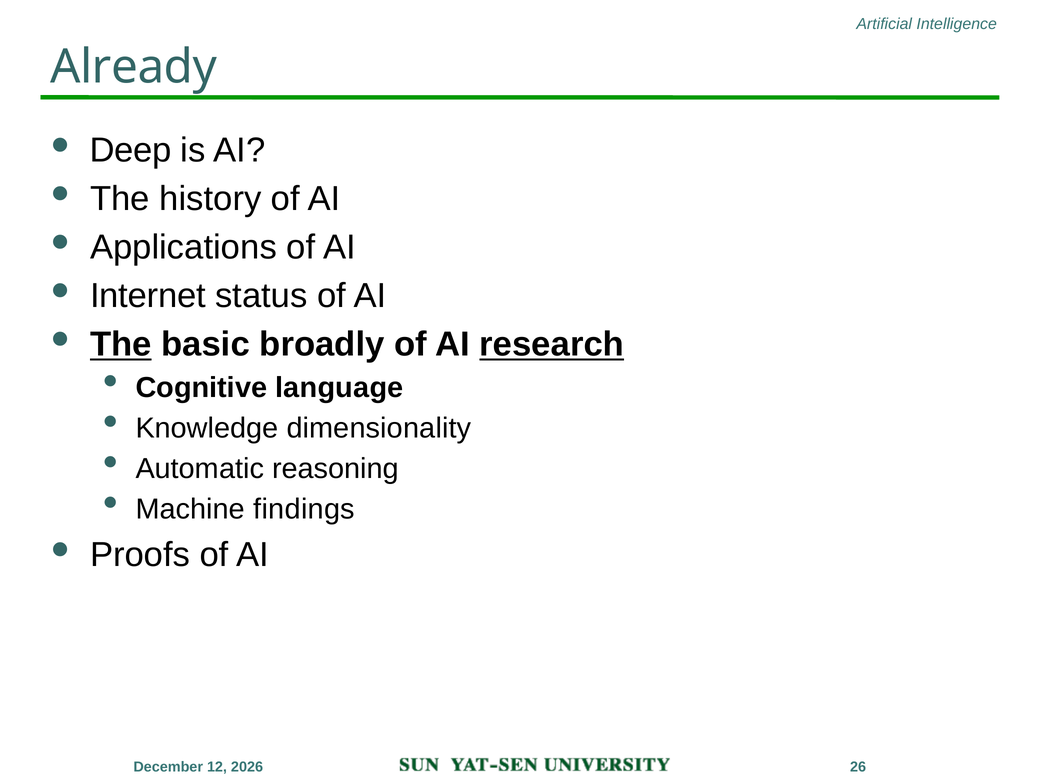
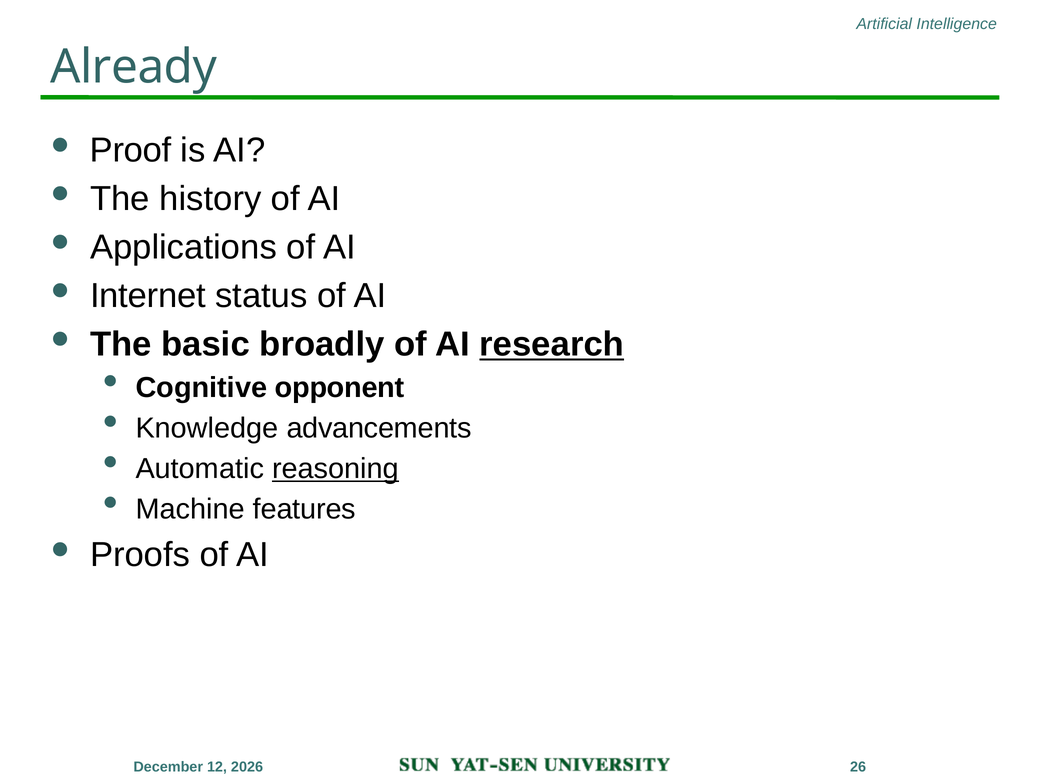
Deep: Deep -> Proof (131, 150)
The underline: present -> none (121, 344)
language: language -> opponent (340, 388)
dimensionality: dimensionality -> advancements (379, 428)
reasoning underline: none -> present (336, 469)
findings: findings -> features (304, 509)
